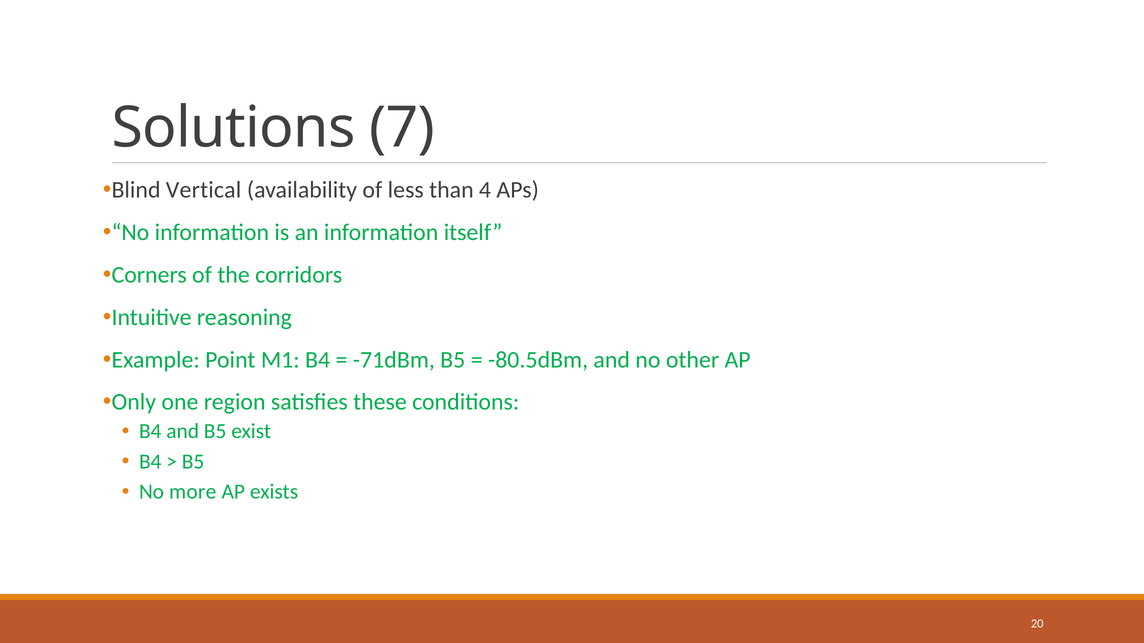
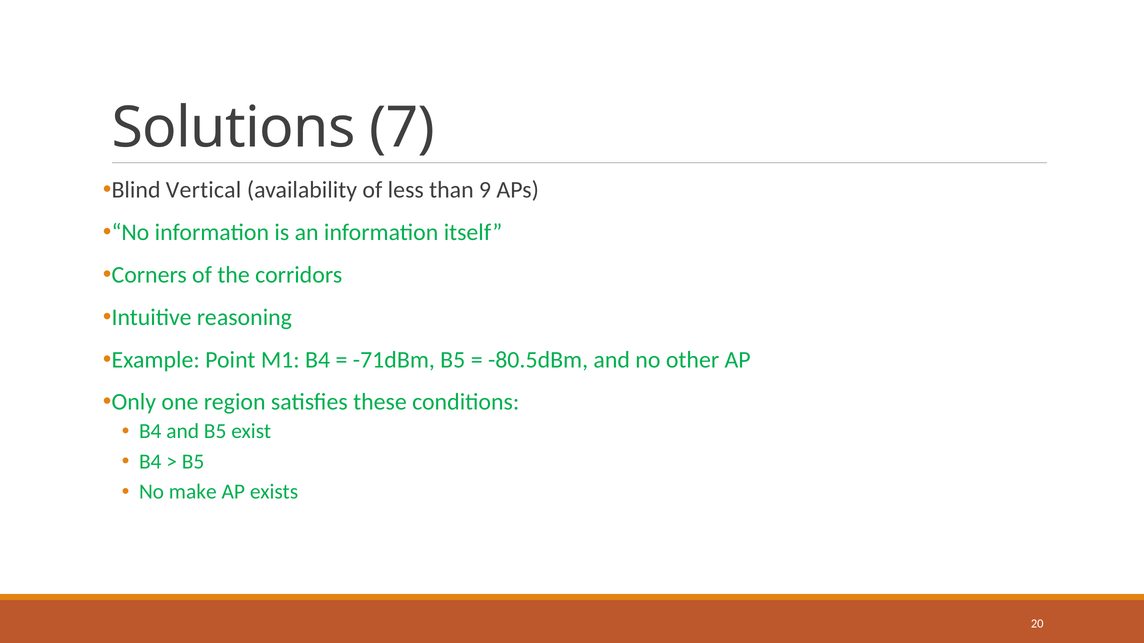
4: 4 -> 9 (485, 190)
more: more -> make (193, 492)
